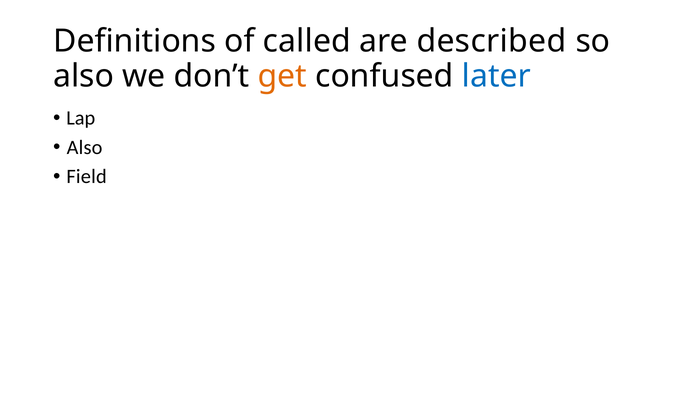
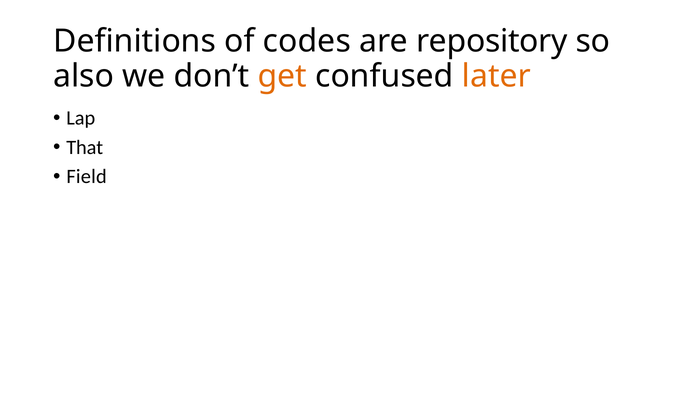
called: called -> codes (307, 41)
described: described -> repository (492, 41)
later colour: blue -> orange (496, 76)
Also: Also -> That (85, 147)
